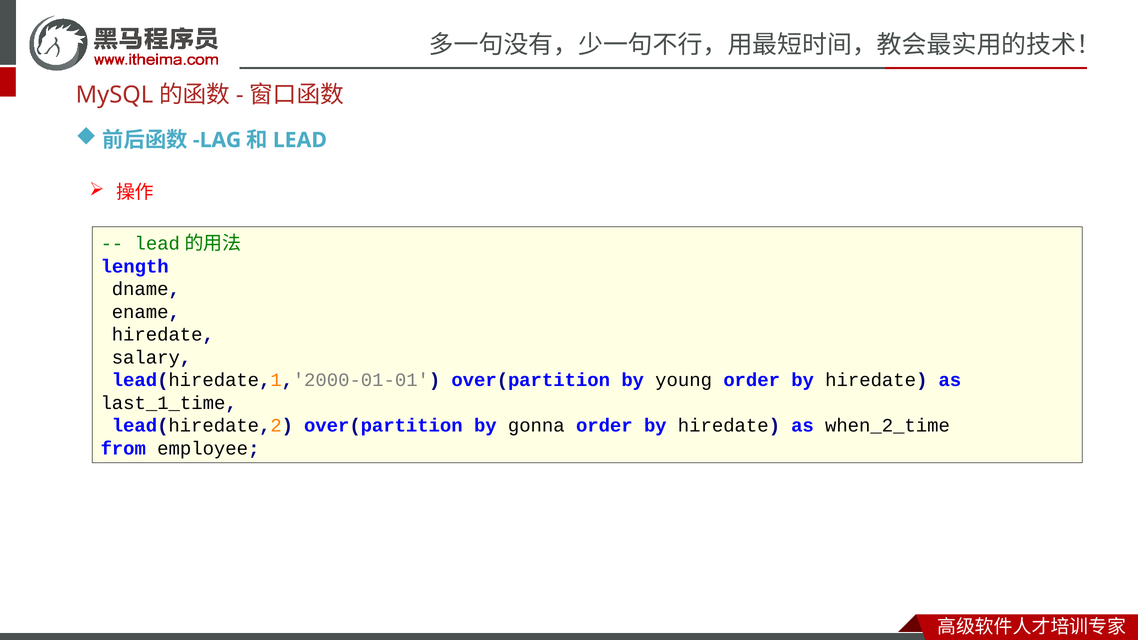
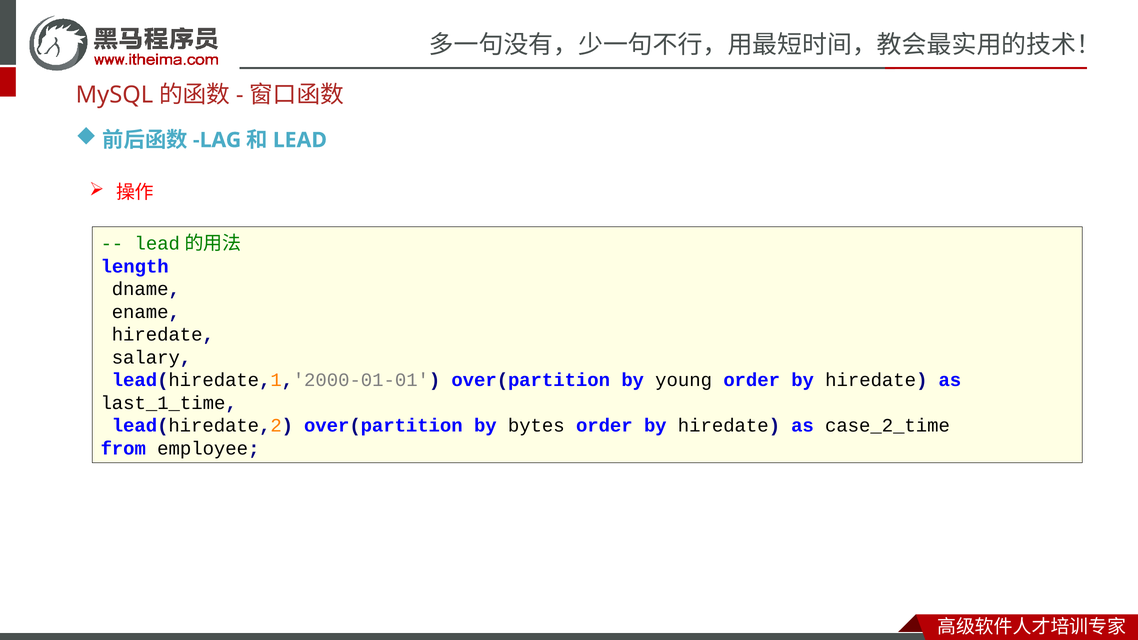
gonna: gonna -> bytes (536, 426)
when_2_time: when_2_time -> case_2_time (887, 426)
